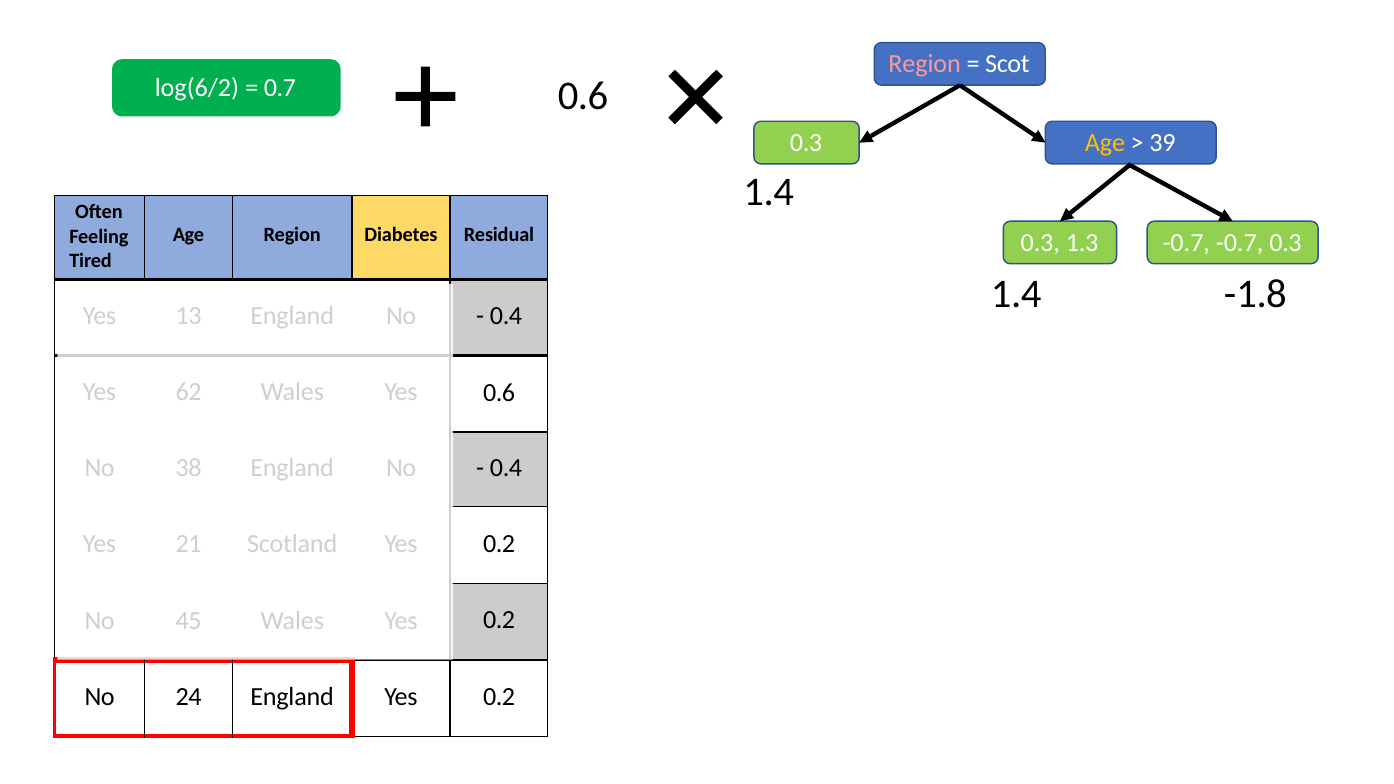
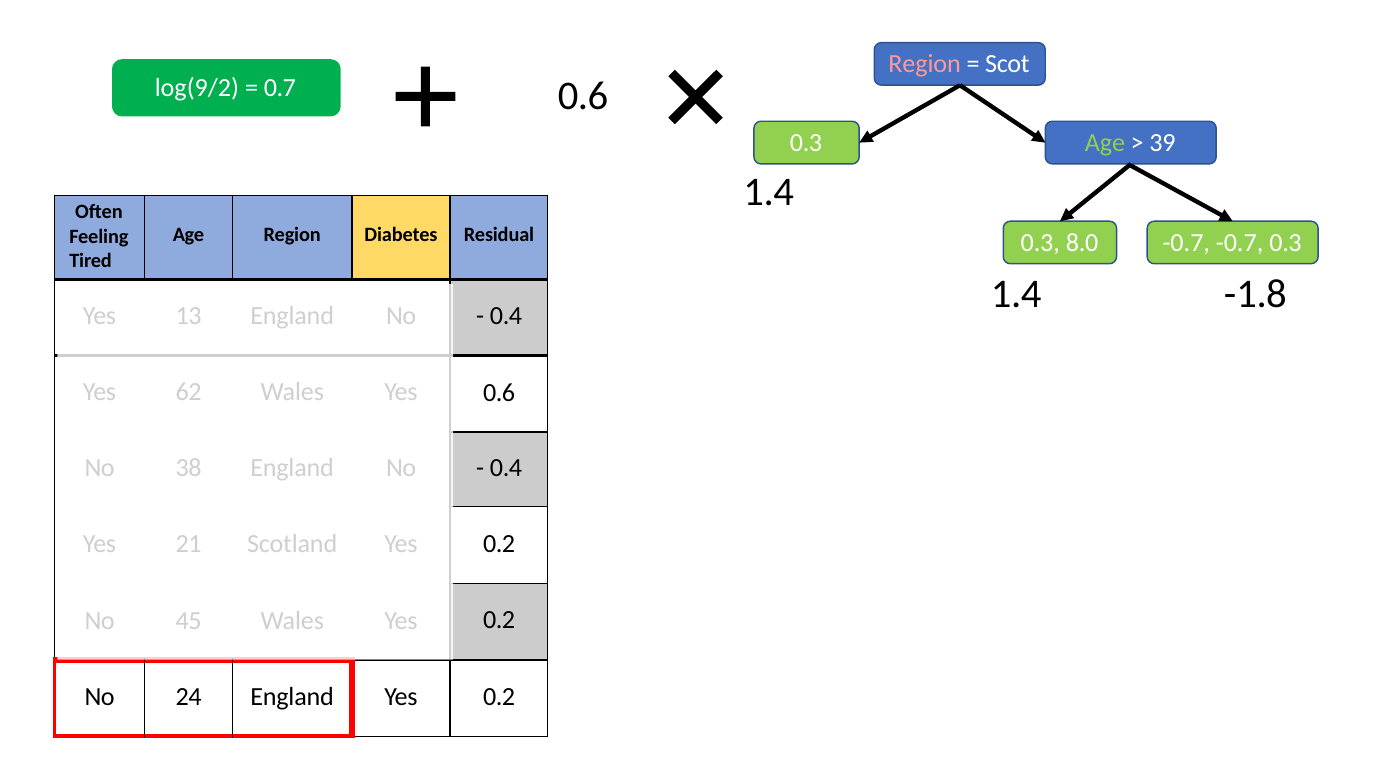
log(6/2: log(6/2 -> log(9/2 (197, 88)
Age colour: yellow -> light green (1105, 143)
1.3: 1.3 -> 8.0 (1082, 243)
